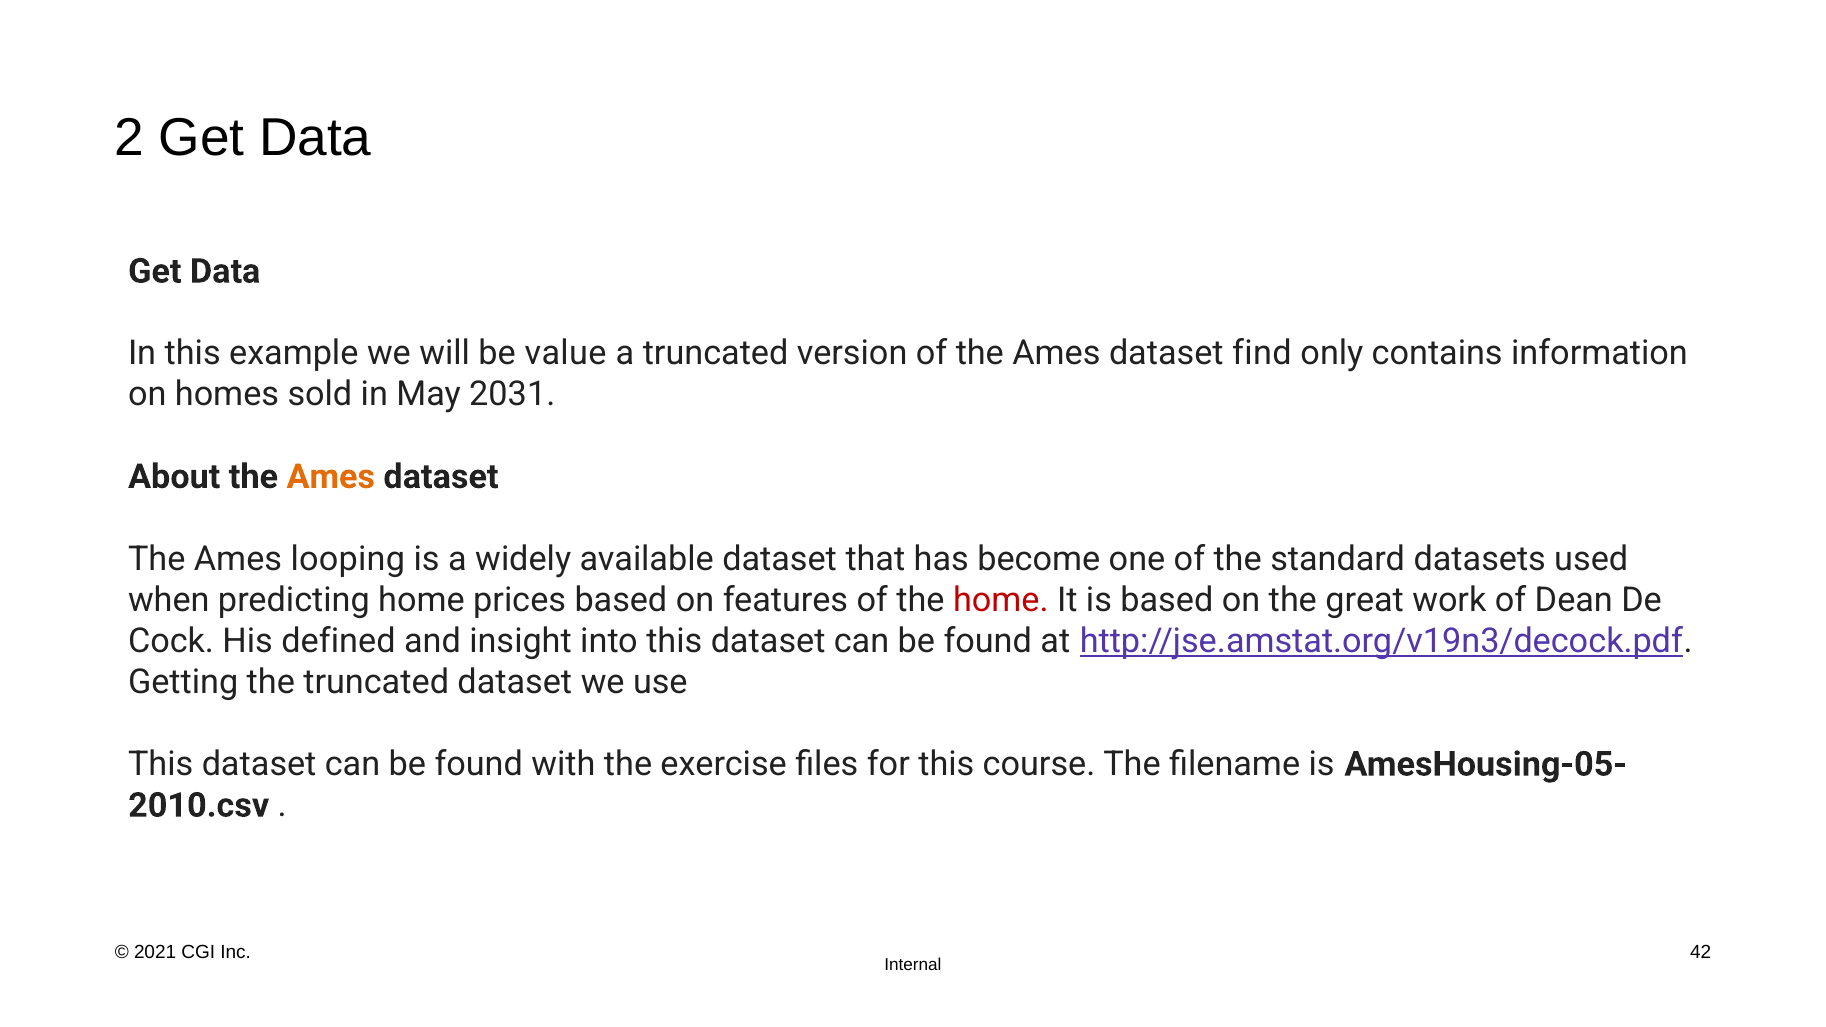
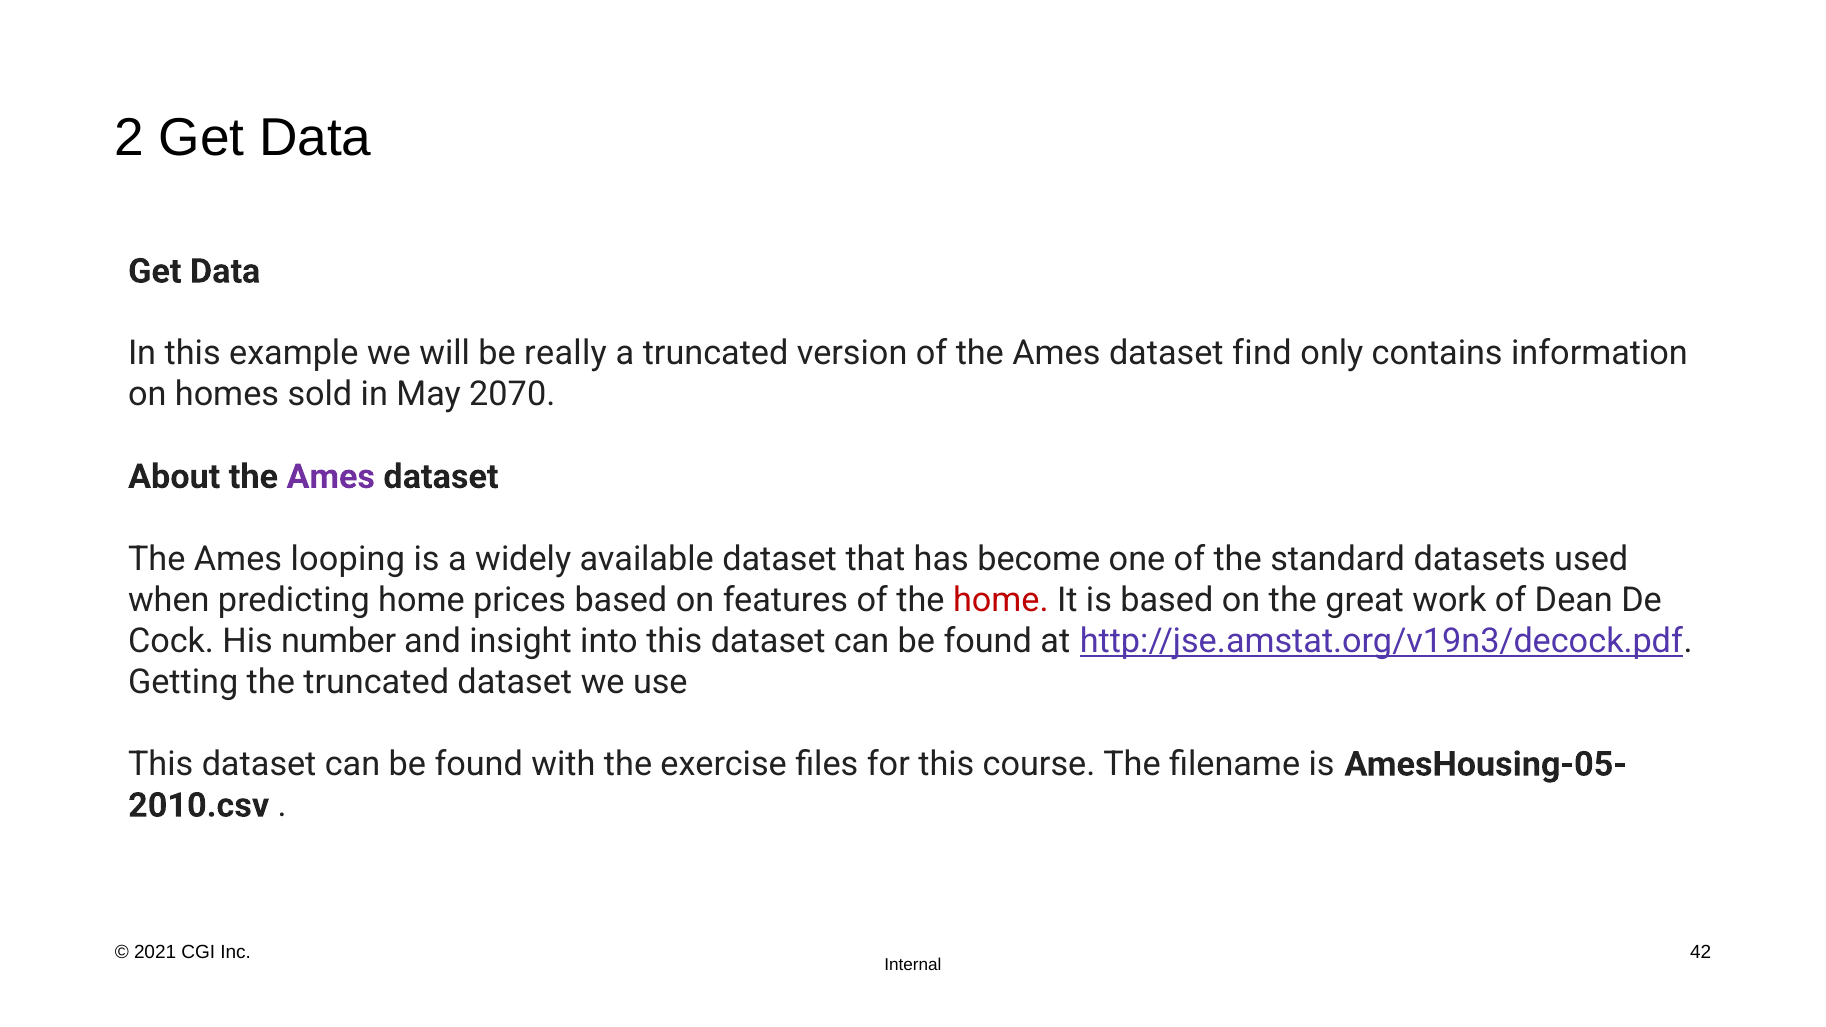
value: value -> really (566, 354)
2031: 2031 -> 2070 (512, 395)
Ames colour: orange -> purple (331, 477)
defined: defined -> number (339, 641)
